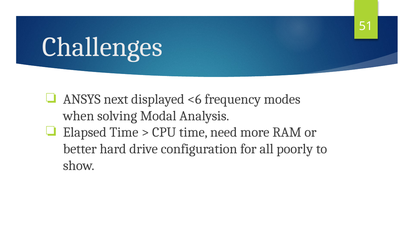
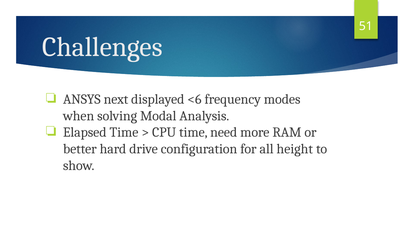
poorly: poorly -> height (295, 149)
